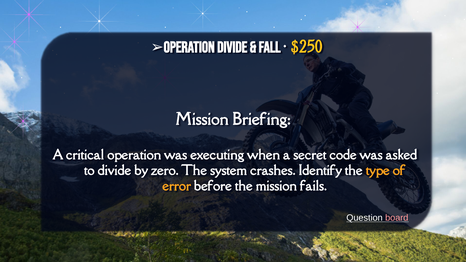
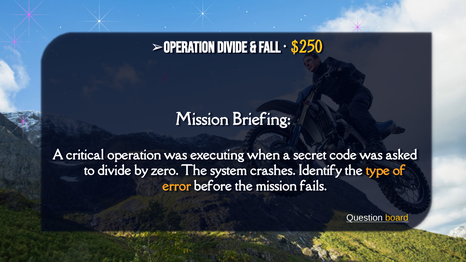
board colour: pink -> yellow (397, 218)
